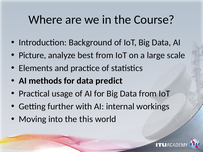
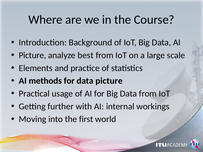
data predict: predict -> picture (109, 81)
this: this -> first (86, 119)
